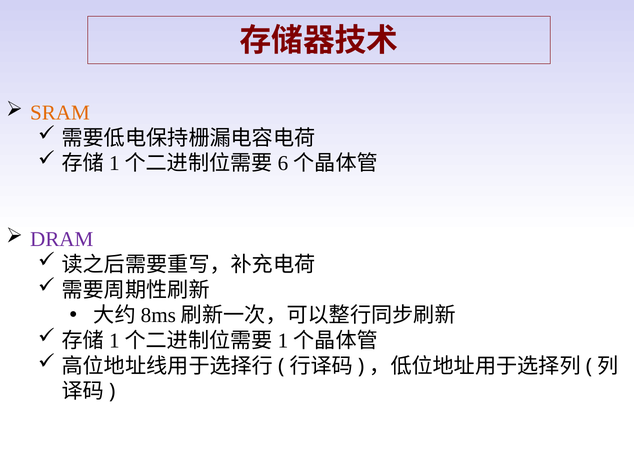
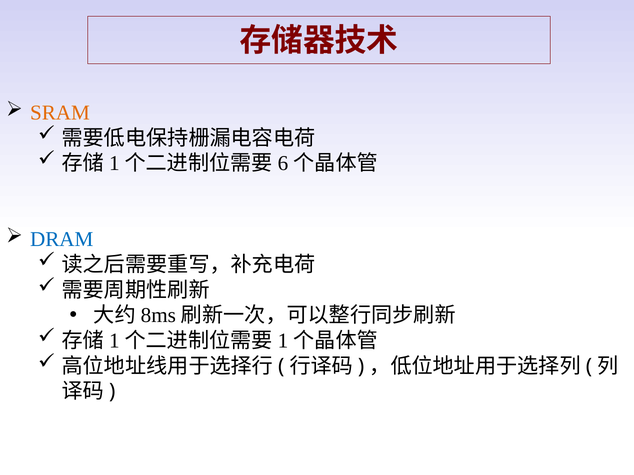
DRAM colour: purple -> blue (62, 240)
